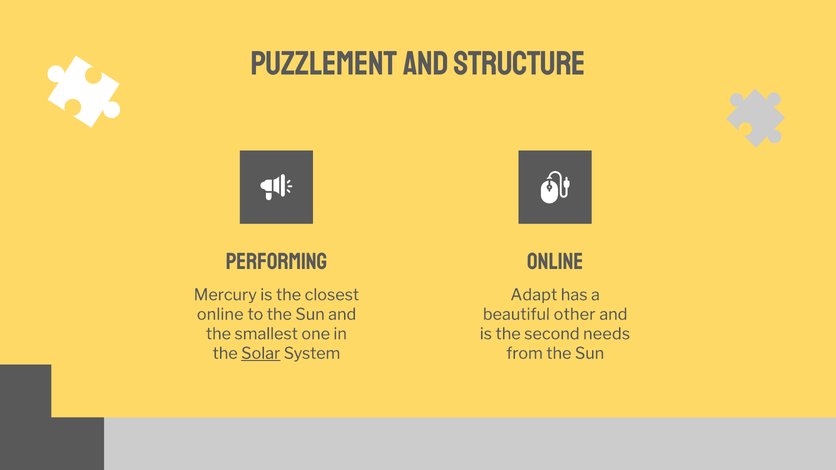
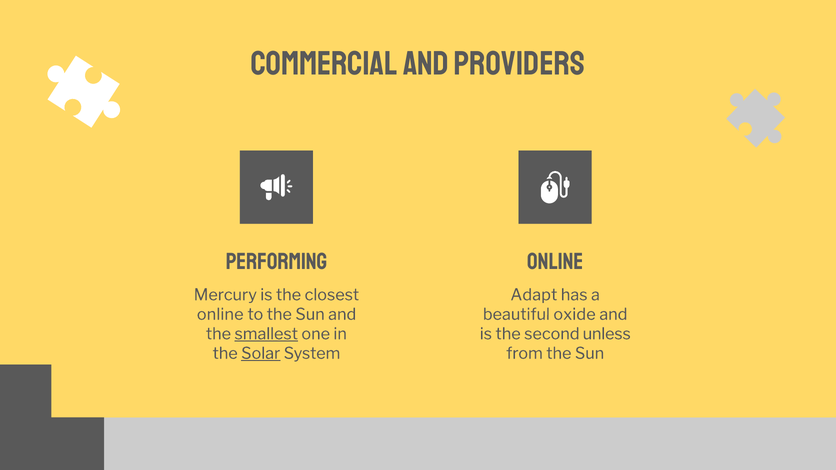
PUZZLEMENT: PUZZLEMENT -> COMMERCIAL (324, 64)
STRUCTURE: STRUCTURE -> PROVIDERS (519, 64)
other: other -> oxide (575, 315)
smallest underline: none -> present (266, 334)
needs: needs -> unless (607, 334)
